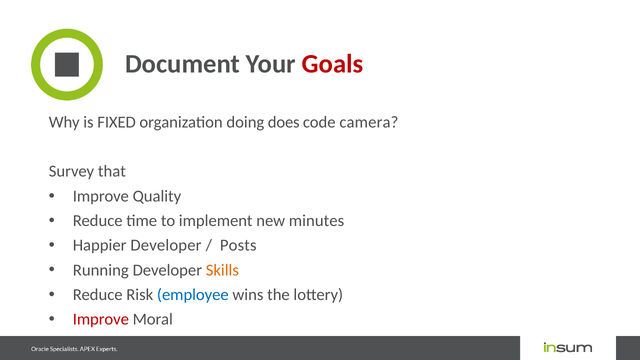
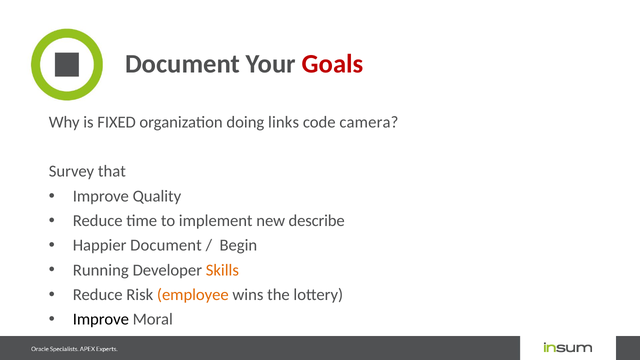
does: does -> links (284, 122)
minutes: minutes -> describe (317, 221)
Happier Developer: Developer -> Document (166, 245)
Posts: Posts -> Begin (238, 245)
employee colour: blue -> orange (193, 295)
Improve colour: red -> black (101, 319)
